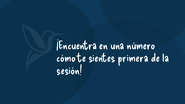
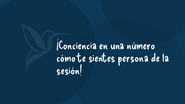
¡Encuentra: ¡Encuentra -> ¡Conciencia (77, 46)
primera: primera -> persona (133, 58)
